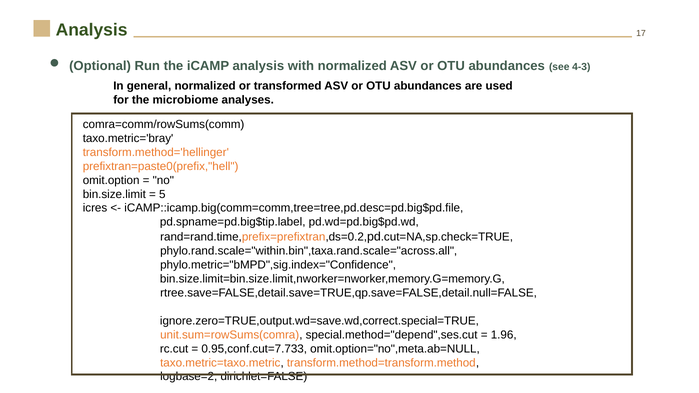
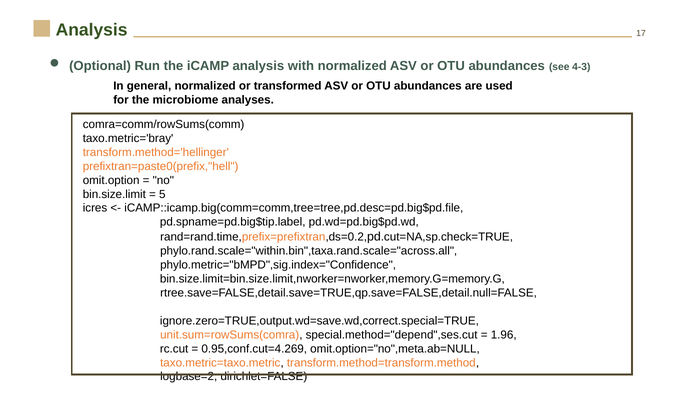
0.95,conf.cut=7.733: 0.95,conf.cut=7.733 -> 0.95,conf.cut=4.269 (254, 349)
